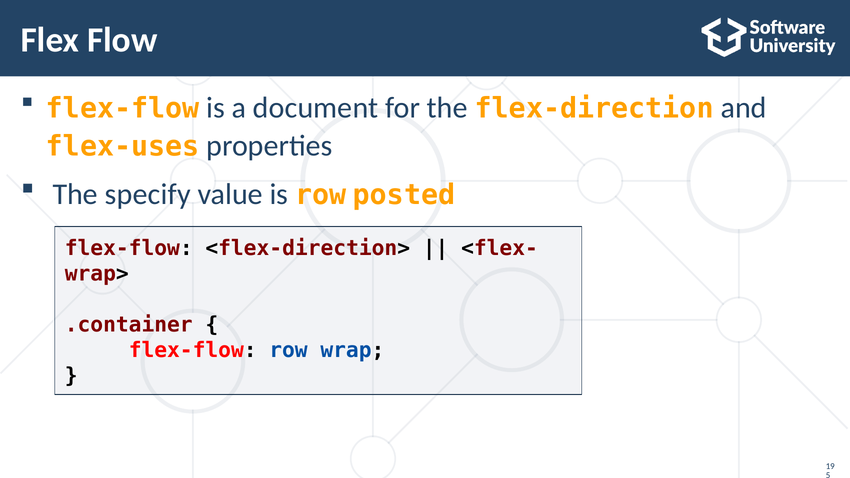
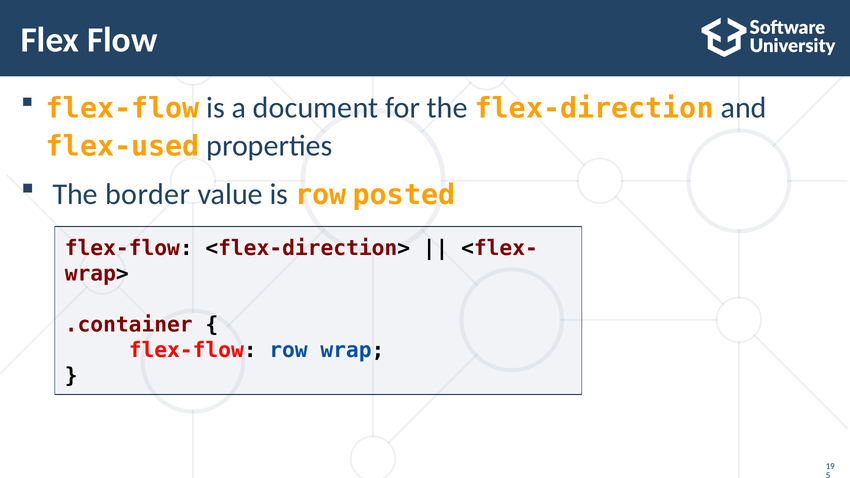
flex-uses: flex-uses -> flex-used (123, 146)
specify: specify -> border (148, 194)
